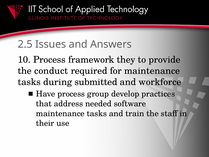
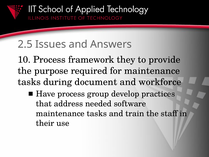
conduct: conduct -> purpose (51, 71)
submitted: submitted -> document (96, 82)
